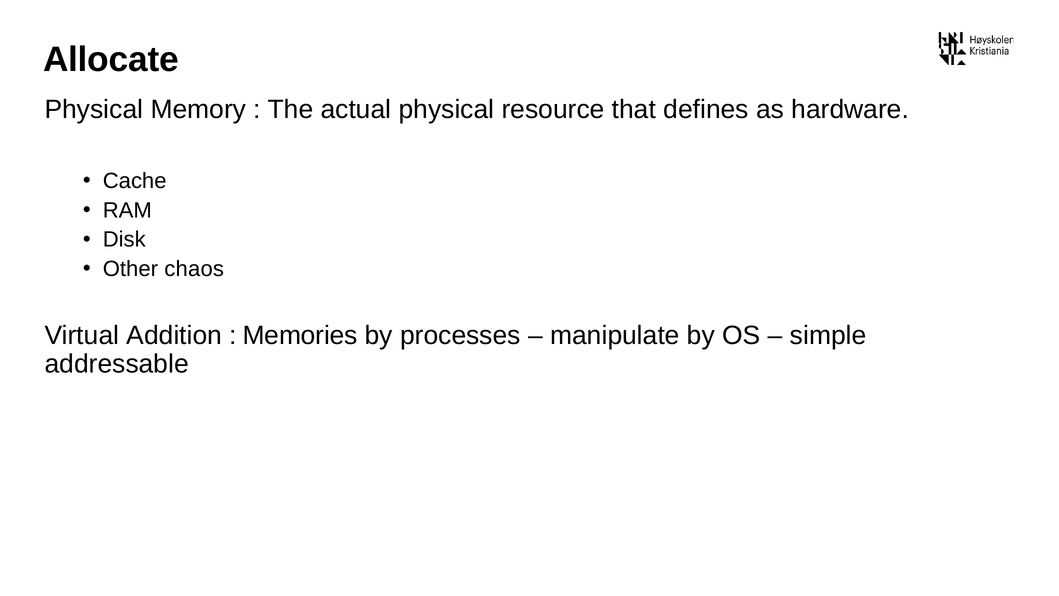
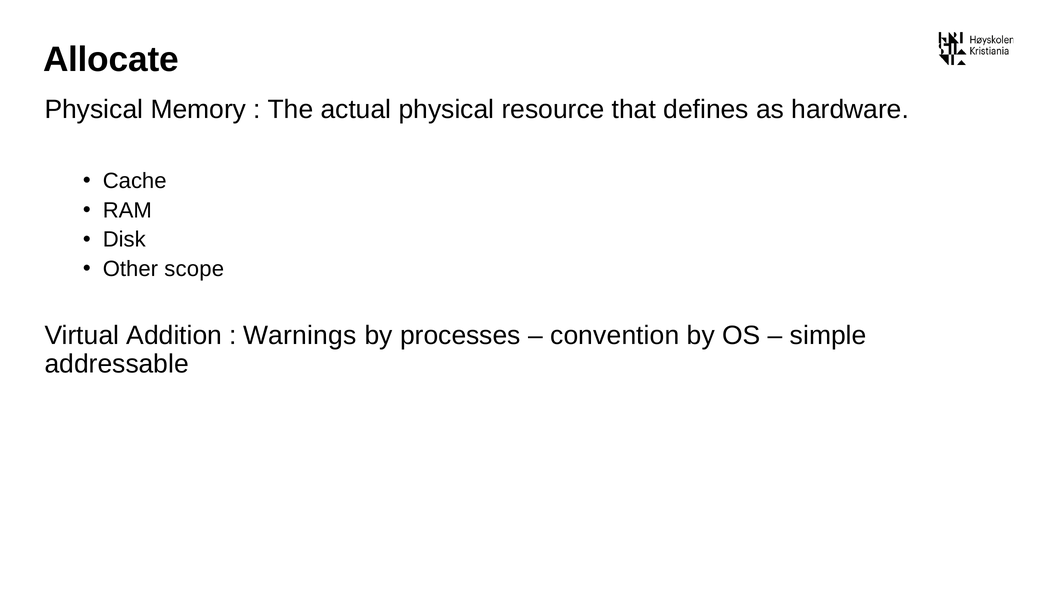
chaos: chaos -> scope (194, 269)
Memories: Memories -> Warnings (300, 335)
manipulate: manipulate -> convention (615, 335)
